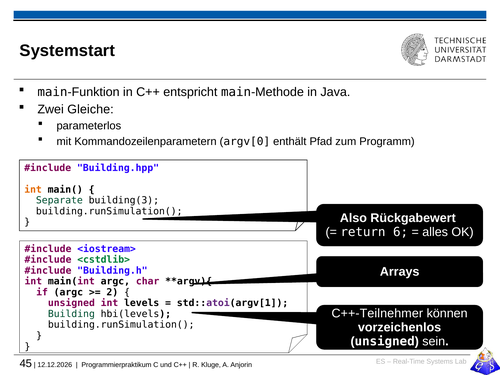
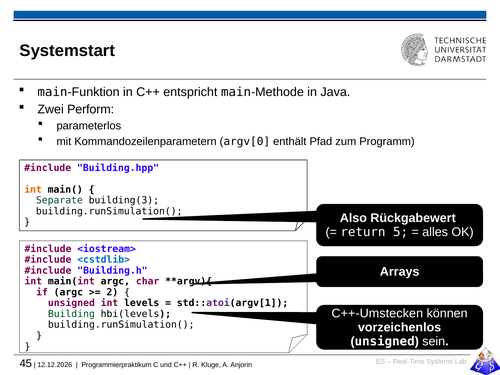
Gleiche: Gleiche -> Perform (91, 110)
6: 6 -> 5 (401, 232)
<cstdlib> colour: green -> blue (104, 260)
C++-Teilnehmer: C++-Teilnehmer -> C++-Umstecken (377, 313)
